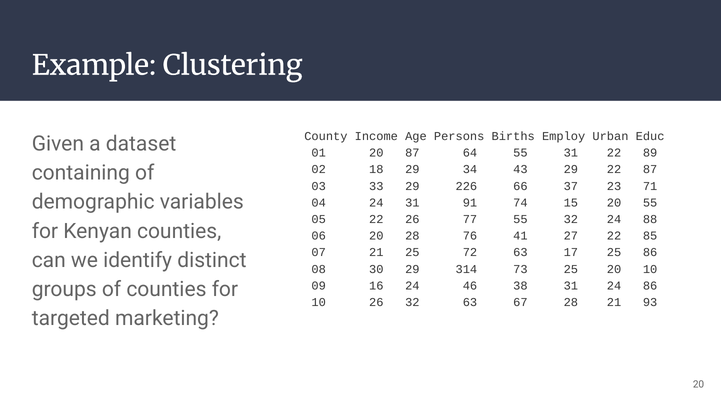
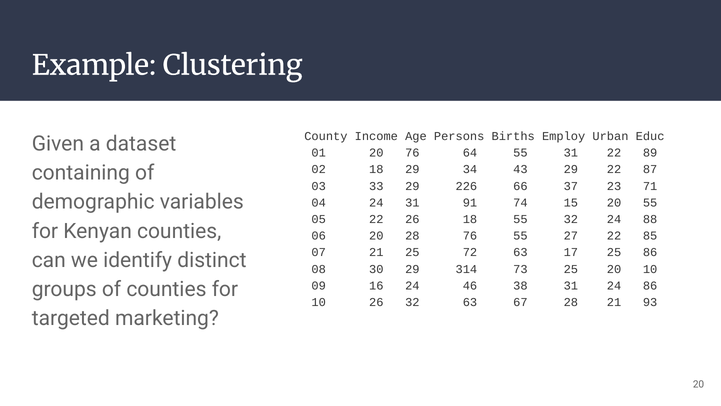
20 87: 87 -> 76 (412, 153)
26 77: 77 -> 18 (470, 219)
76 41: 41 -> 55 (520, 236)
